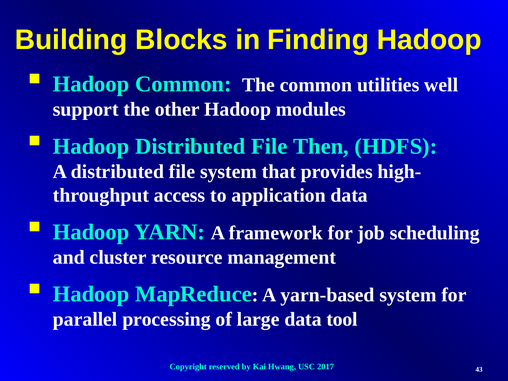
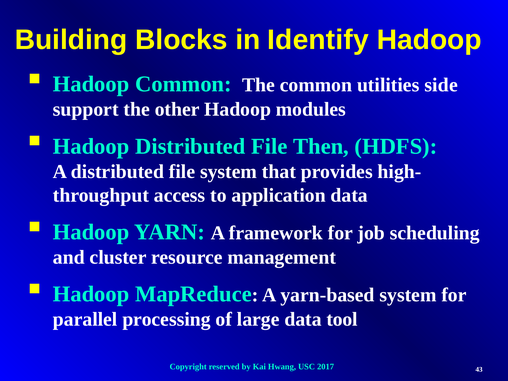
Finding: Finding -> Identify (318, 40)
well: well -> side (441, 85)
